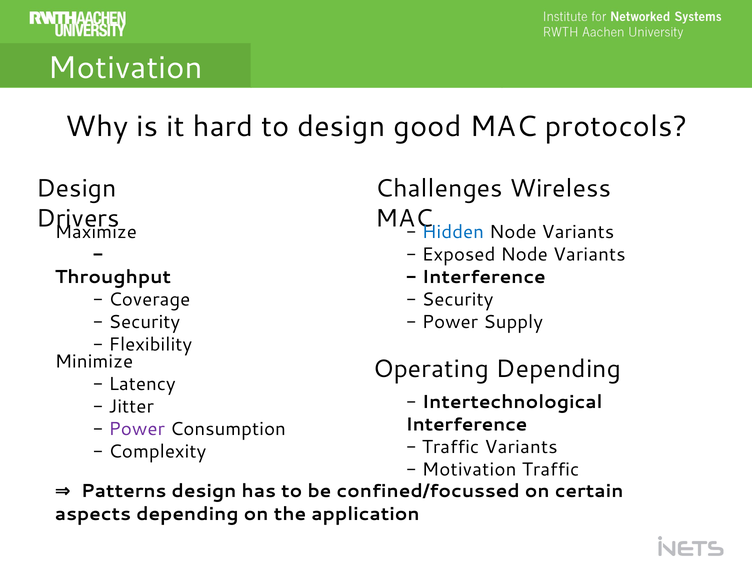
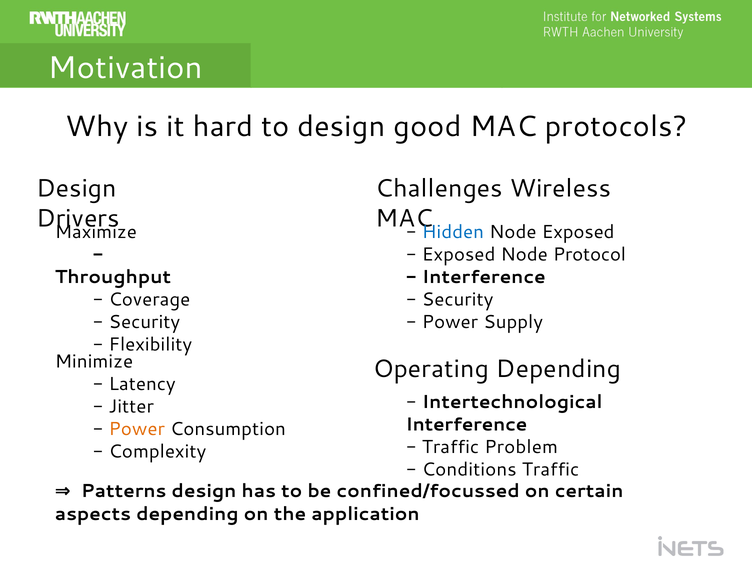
Variants: Variants -> Exposed (578, 232)
Exposed Node Variants: Variants -> Protocol (589, 255)
Power colour: purple -> orange (137, 429)
Traffic Variants: Variants -> Problem (521, 447)
Motivation: Motivation -> Conditions (469, 470)
